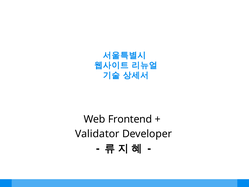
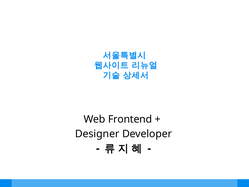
Validator: Validator -> Designer (97, 134)
